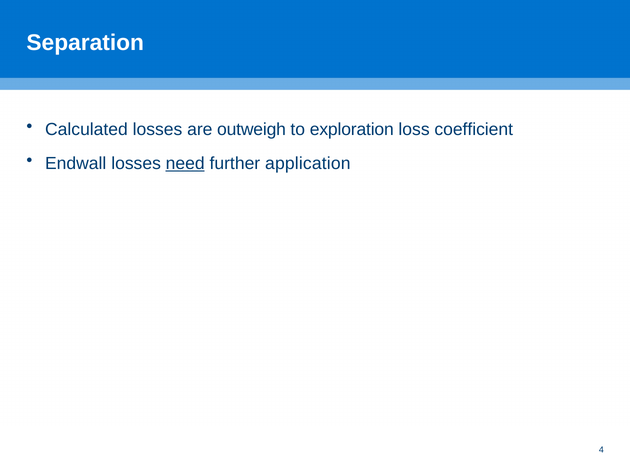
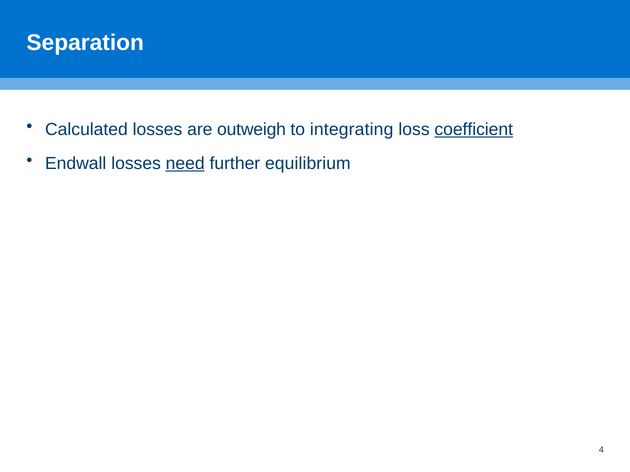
exploration: exploration -> integrating (352, 129)
coefficient underline: none -> present (474, 129)
application: application -> equilibrium (308, 164)
